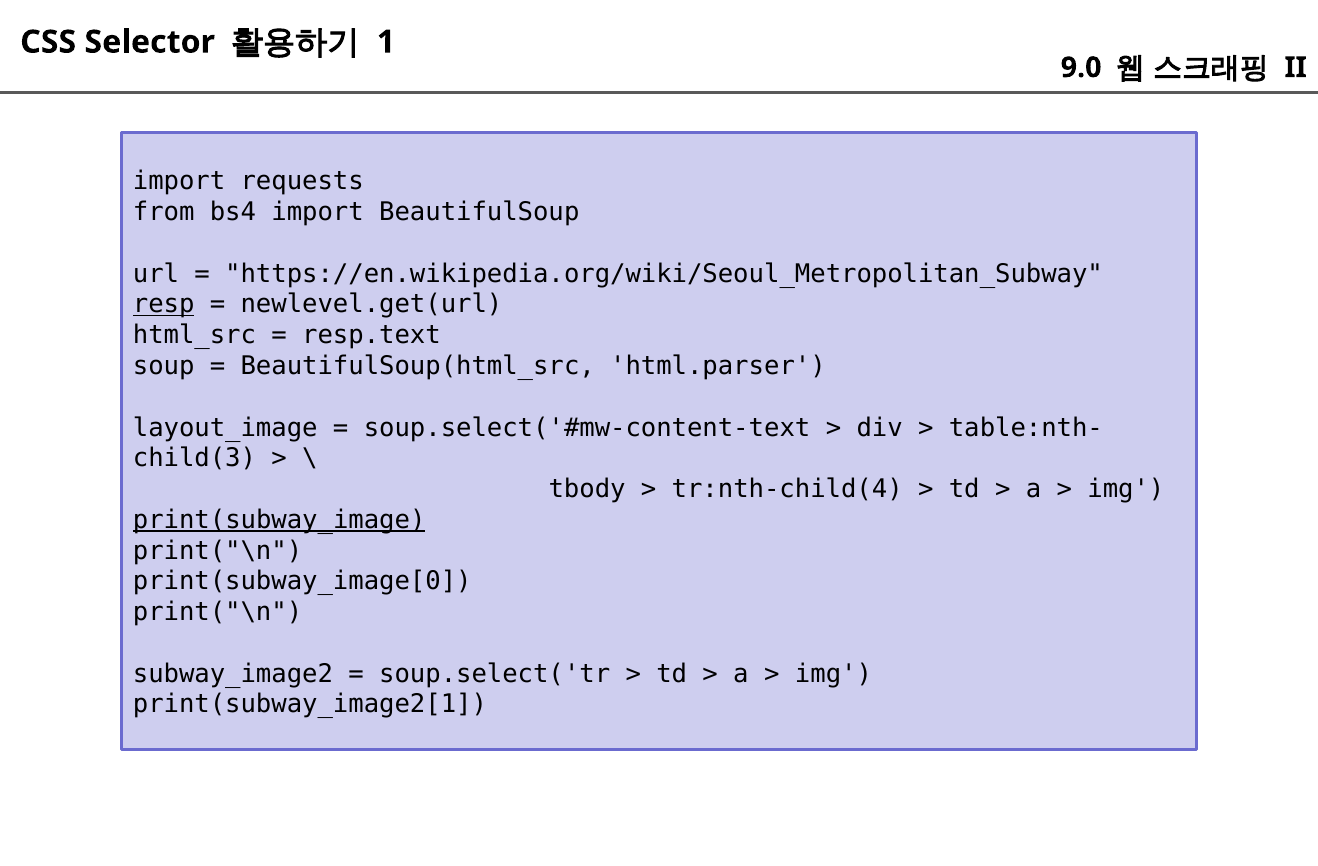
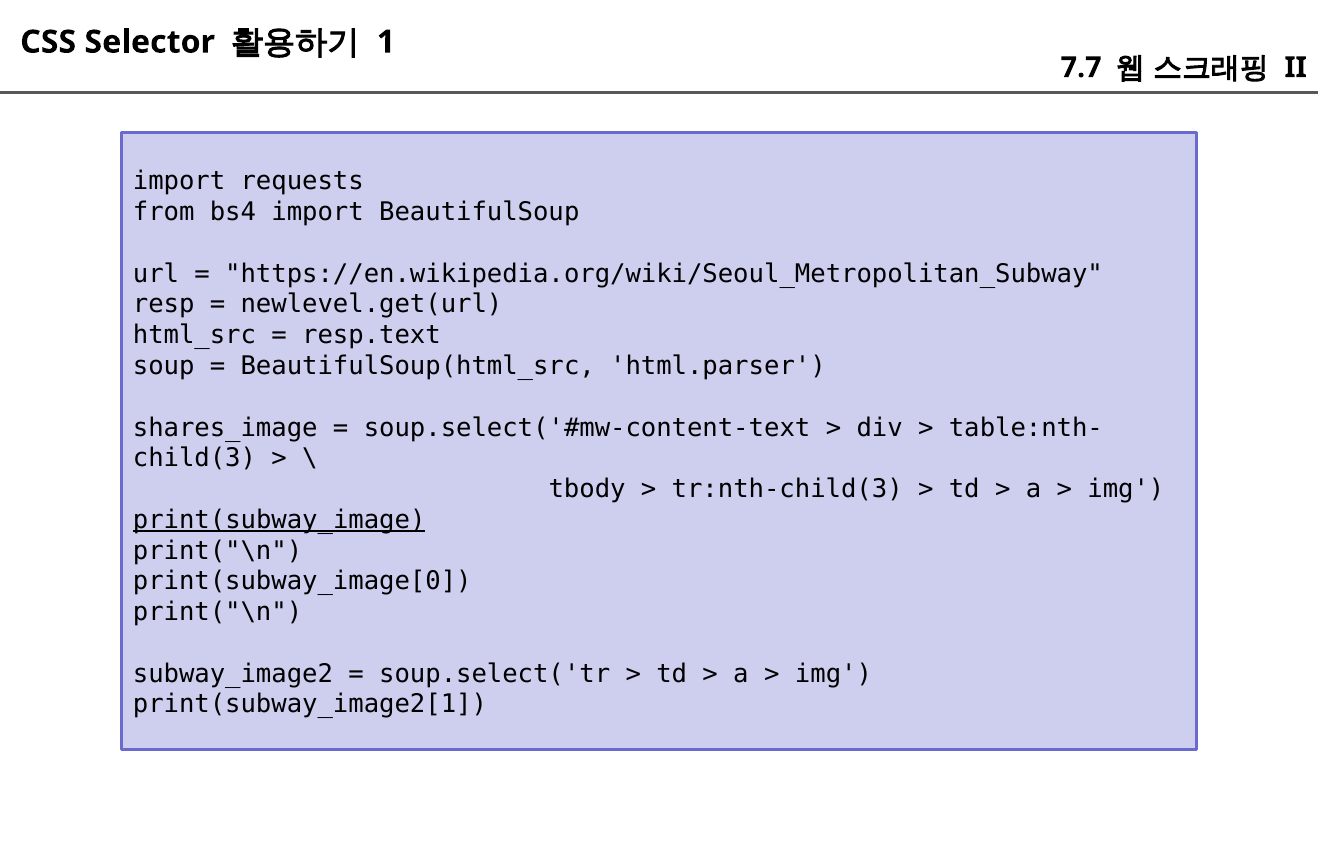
9.0: 9.0 -> 7.7 (1081, 68)
resp underline: present -> none (164, 304)
layout_image: layout_image -> shares_image (225, 427)
tr:nth-child(4: tr:nth-child(4 -> tr:nth-child(3 (787, 489)
